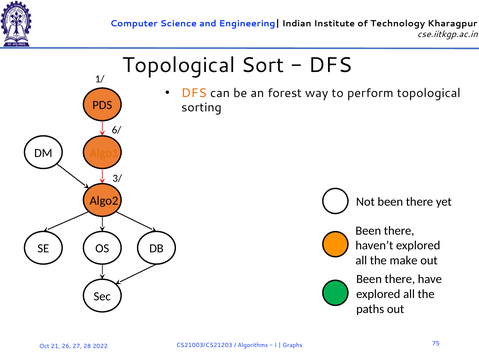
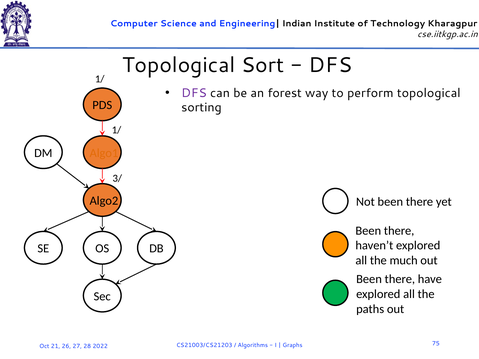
DFS colour: orange -> purple (194, 93)
6/: 6/ -> 1/ (117, 130)
make: make -> much (404, 261)
